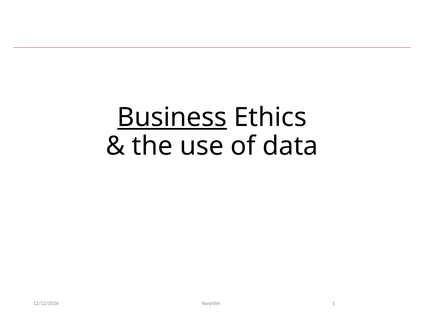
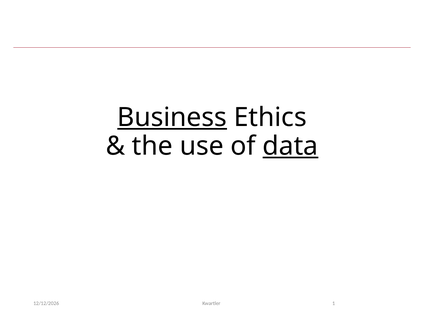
data underline: none -> present (290, 146)
